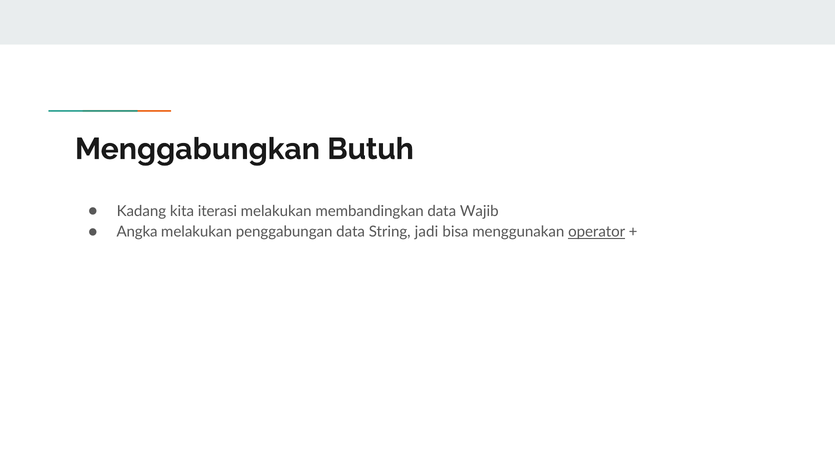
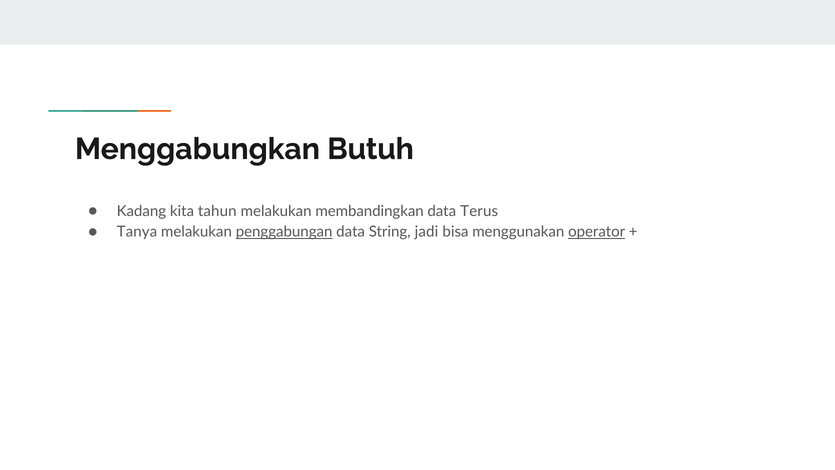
iterasi: iterasi -> tahun (217, 211)
Wajib: Wajib -> Terus (479, 211)
Angka: Angka -> Tanya (137, 232)
penggabungan underline: none -> present (284, 232)
